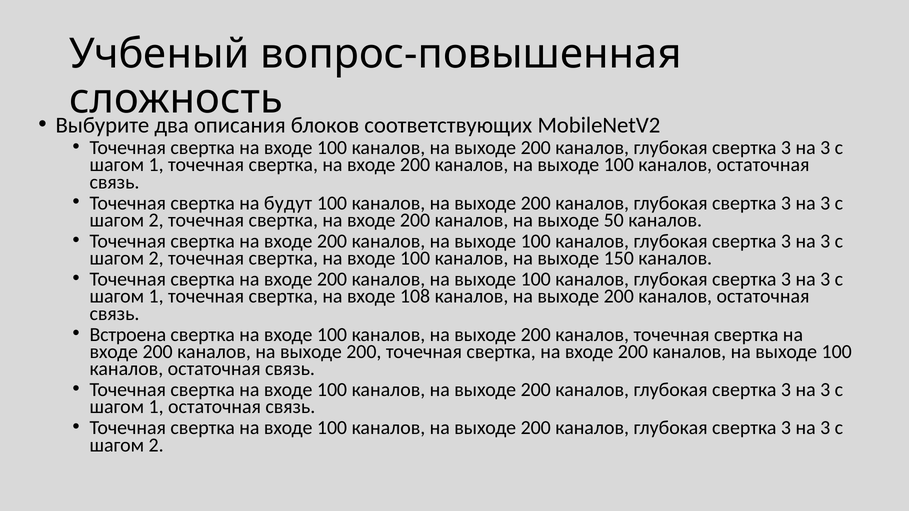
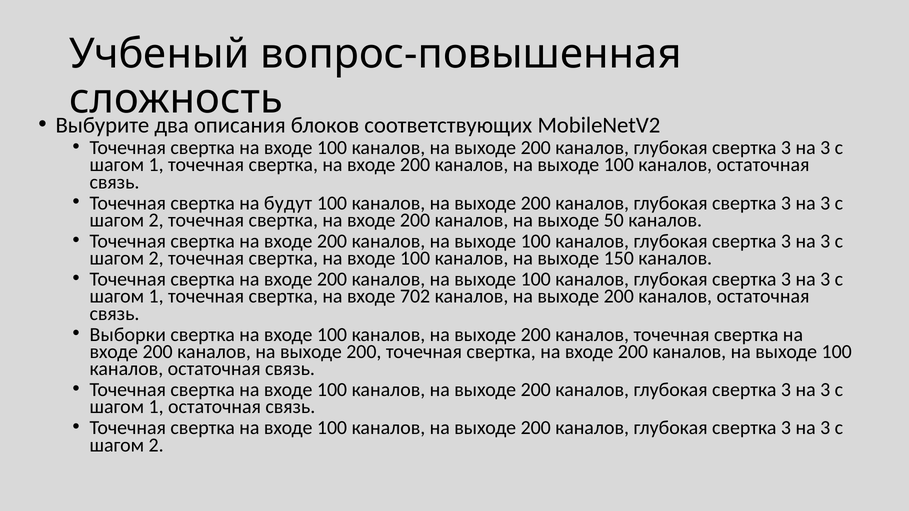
108: 108 -> 702 (415, 297)
Встроена: Встроена -> Выборки (128, 335)
